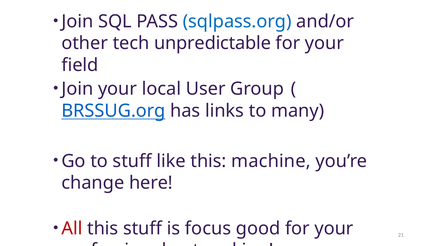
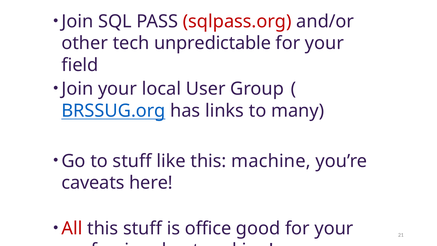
sqlpass.org colour: blue -> red (237, 21)
change: change -> caveats (93, 183)
focus: focus -> office (208, 228)
